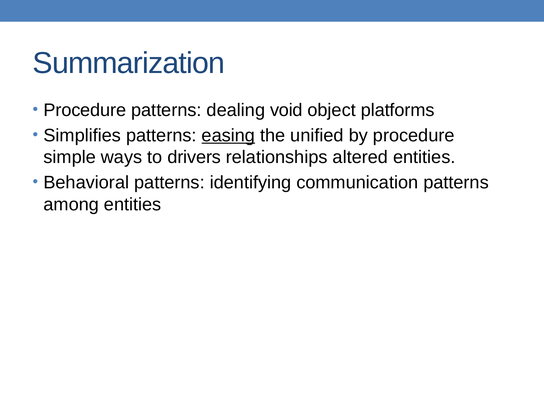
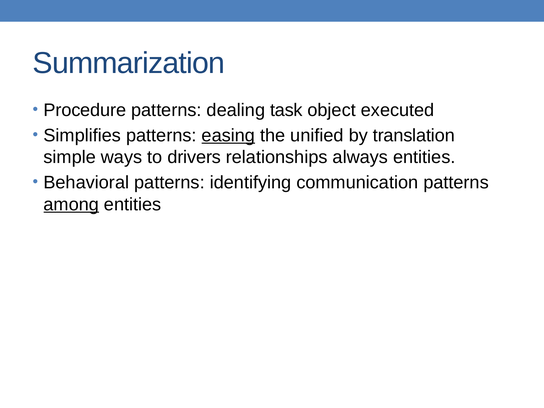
void: void -> task (286, 110)
platforms: platforms -> executed (398, 110)
by procedure: procedure -> translation (414, 135)
altered: altered -> always (360, 157)
among underline: none -> present (71, 204)
